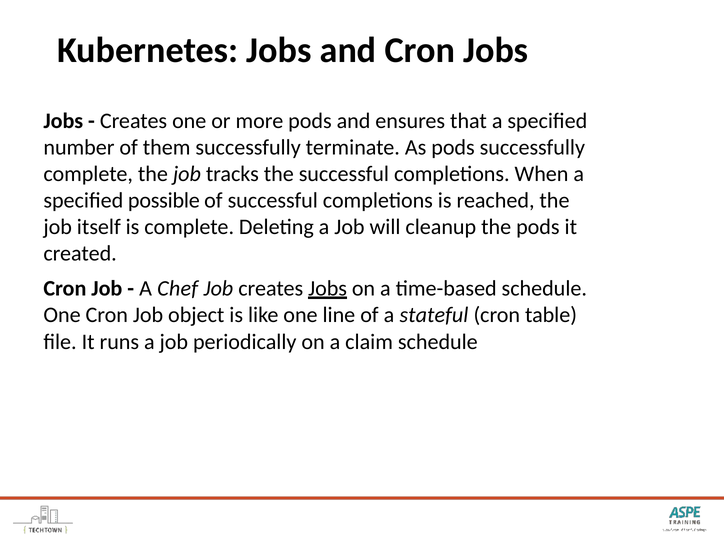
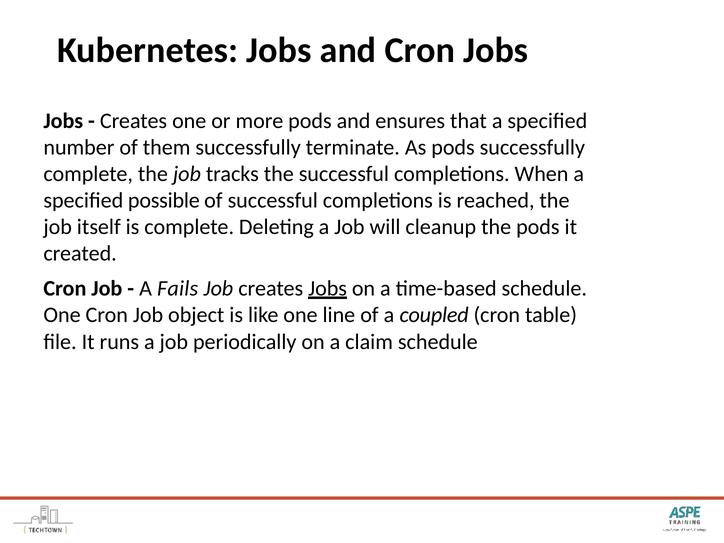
Chef: Chef -> Fails (178, 288)
stateful: stateful -> coupled (434, 315)
